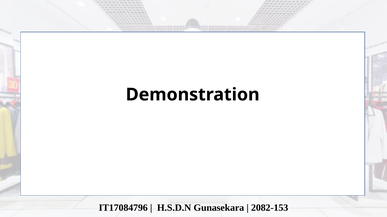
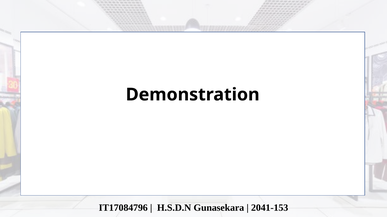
2082-153: 2082-153 -> 2041-153 (270, 208)
